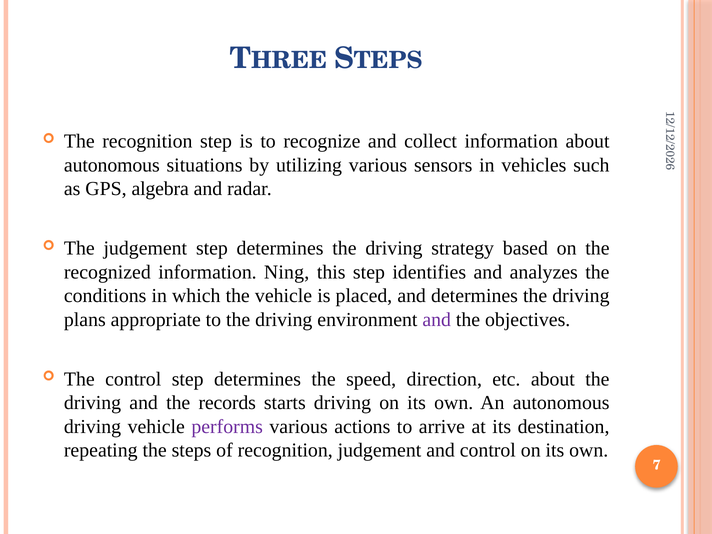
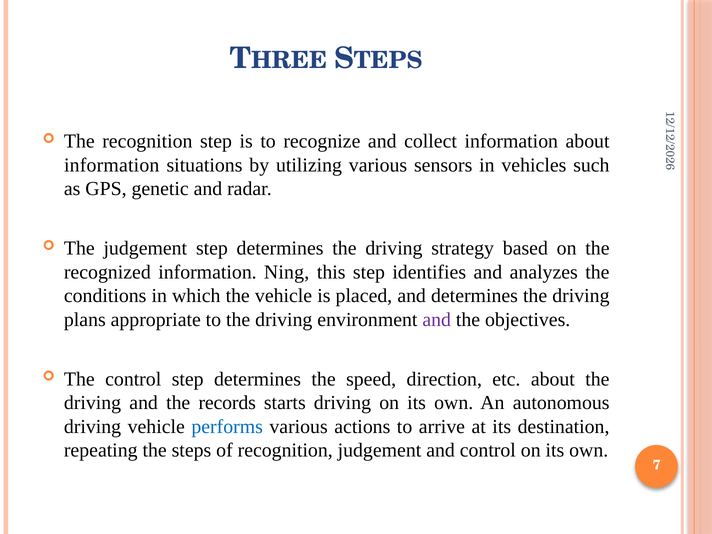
autonomous: autonomous -> information (112, 165)
algebra: algebra -> genetic (160, 189)
performs colour: purple -> blue (227, 427)
